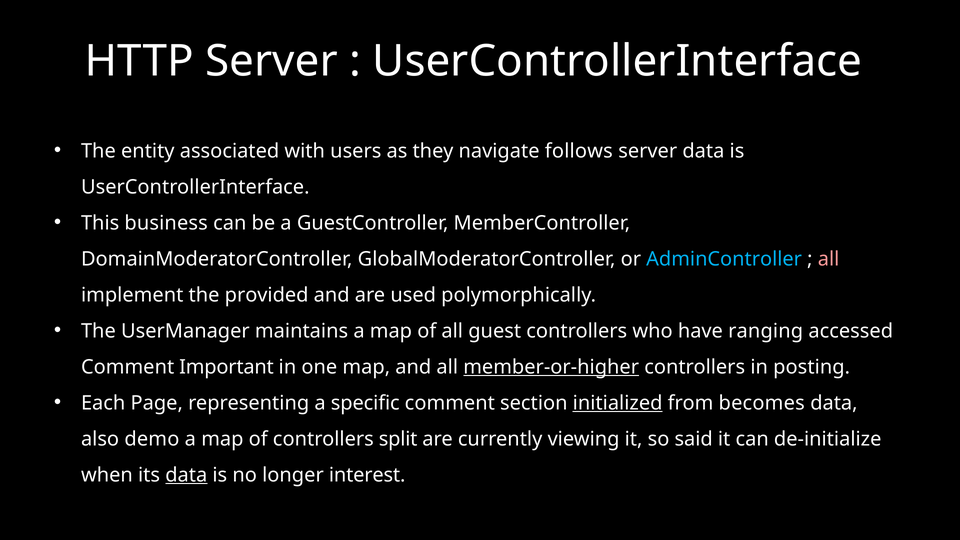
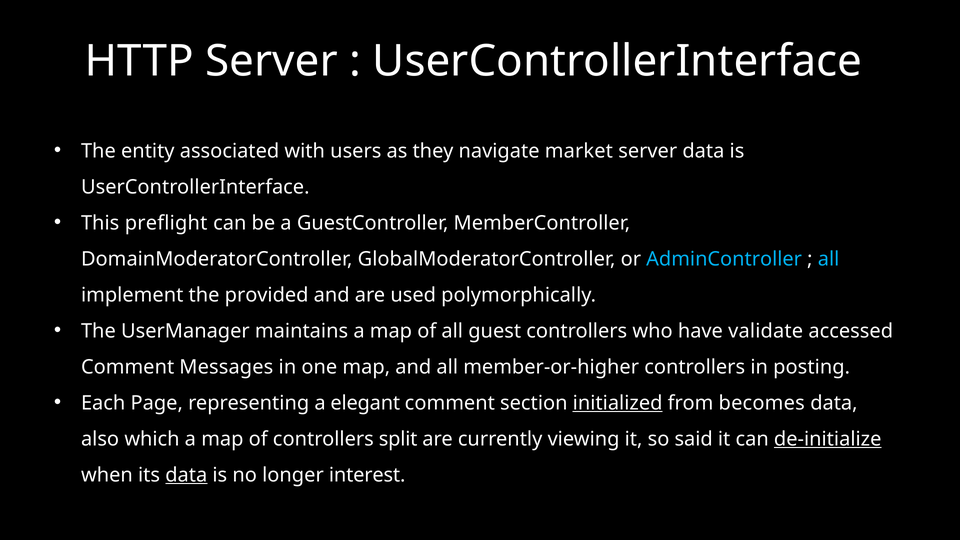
follows: follows -> market (579, 151)
business: business -> preflight (166, 223)
all colour: pink -> light blue (829, 259)
ranging: ranging -> validate (766, 331)
Important: Important -> Messages (226, 367)
member-or-higher underline: present -> none (551, 367)
specific: specific -> elegant (365, 403)
demo: demo -> which (152, 439)
de-initialize underline: none -> present (828, 439)
